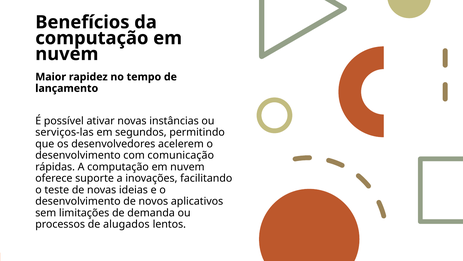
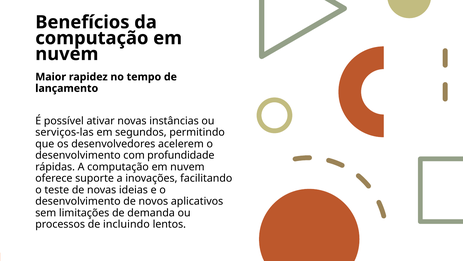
comunicação: comunicação -> profundidade (181, 155)
alugados: alugados -> incluindo (126, 224)
